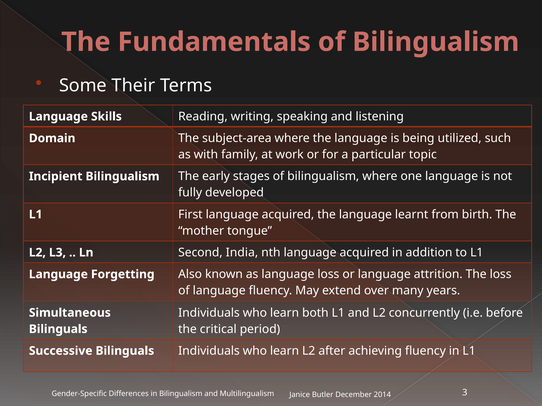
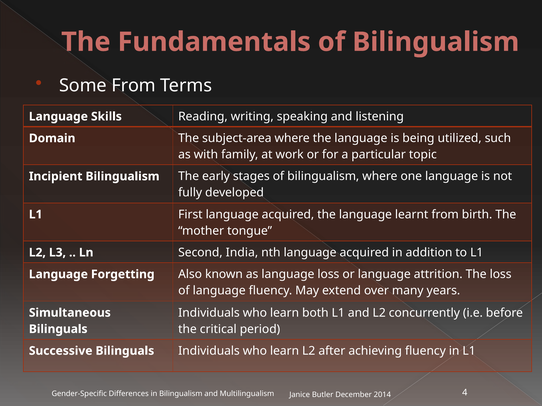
Some Their: Their -> From (134, 86)
3: 3 -> 4 (465, 393)
